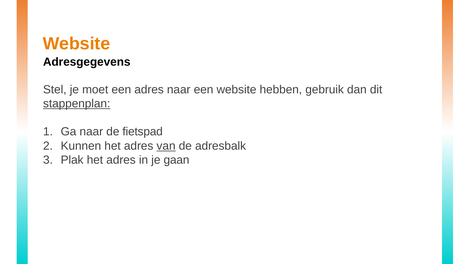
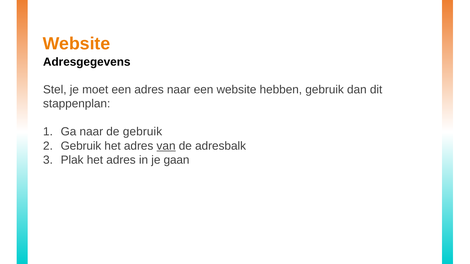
stappenplan underline: present -> none (77, 104)
de fietspad: fietspad -> gebruik (143, 132)
Kunnen: Kunnen -> Gebruik (81, 146)
